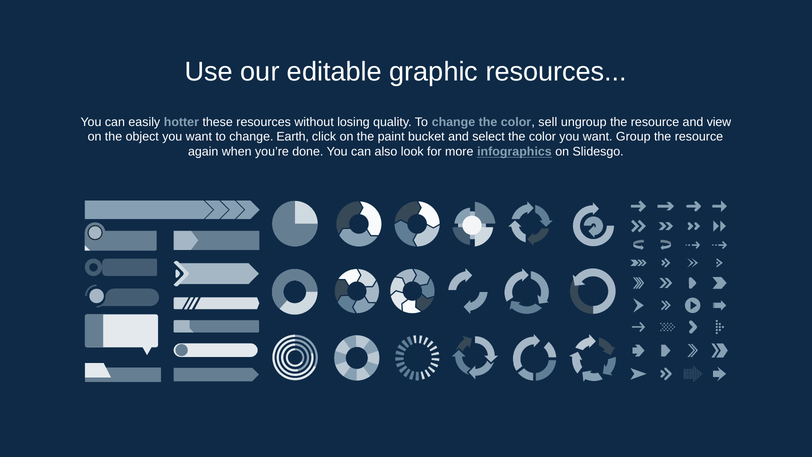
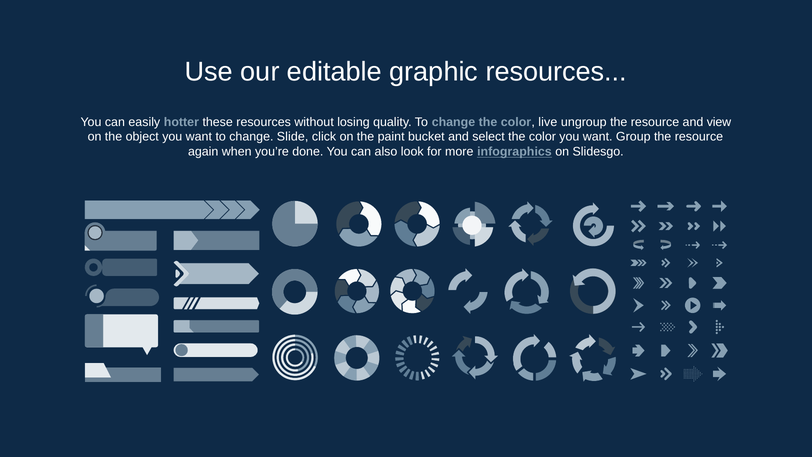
sell: sell -> live (548, 122)
Earth: Earth -> Slide (293, 137)
